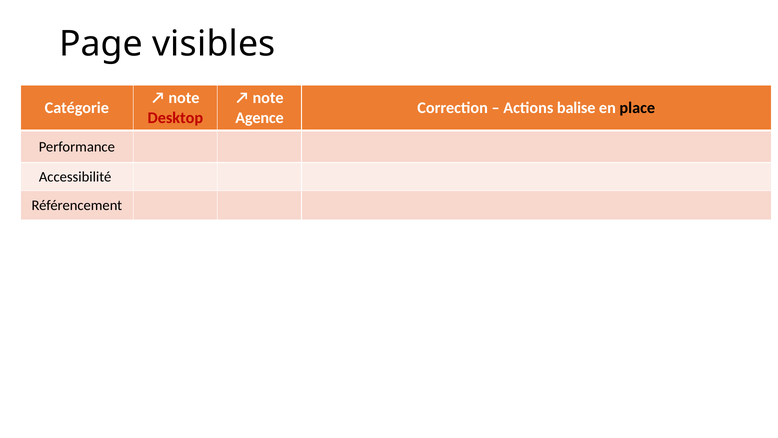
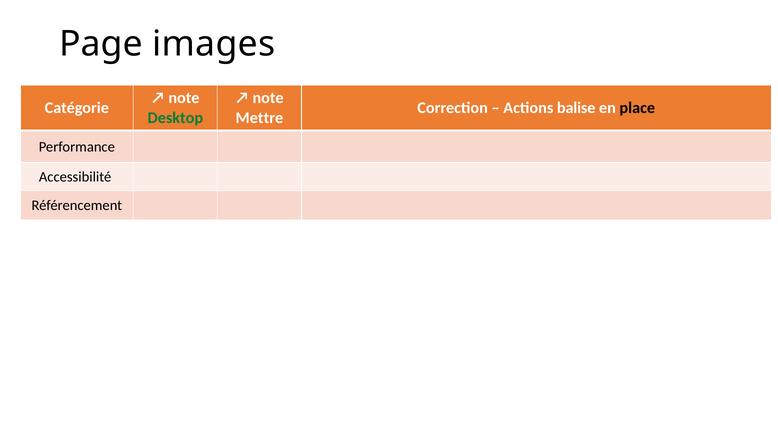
visibles: visibles -> images (214, 44)
Desktop colour: red -> green (175, 118)
Agence: Agence -> Mettre (259, 118)
